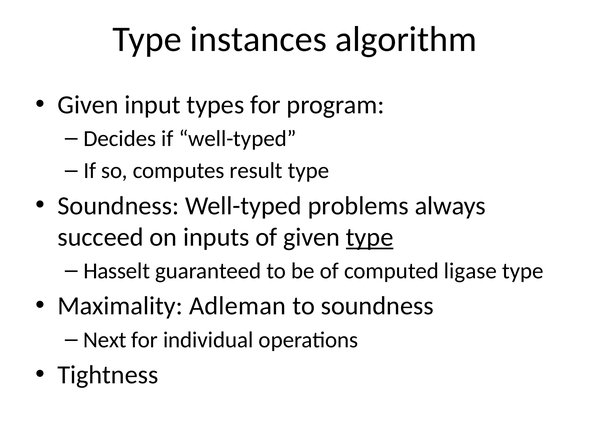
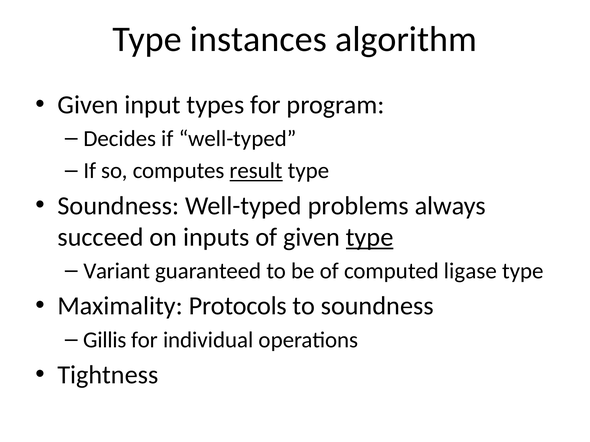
result underline: none -> present (256, 171)
Hasselt: Hasselt -> Variant (117, 271)
Adleman: Adleman -> Protocols (238, 306)
Next: Next -> Gillis (105, 340)
